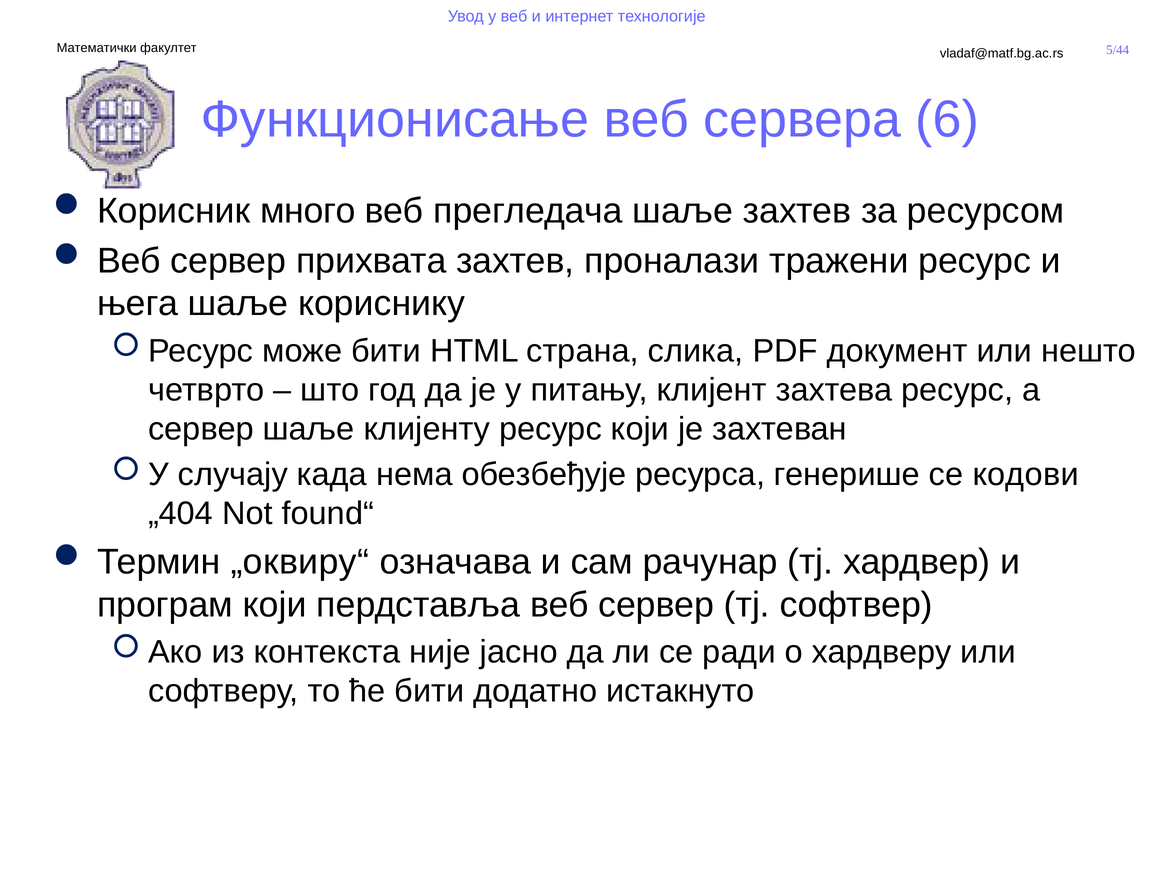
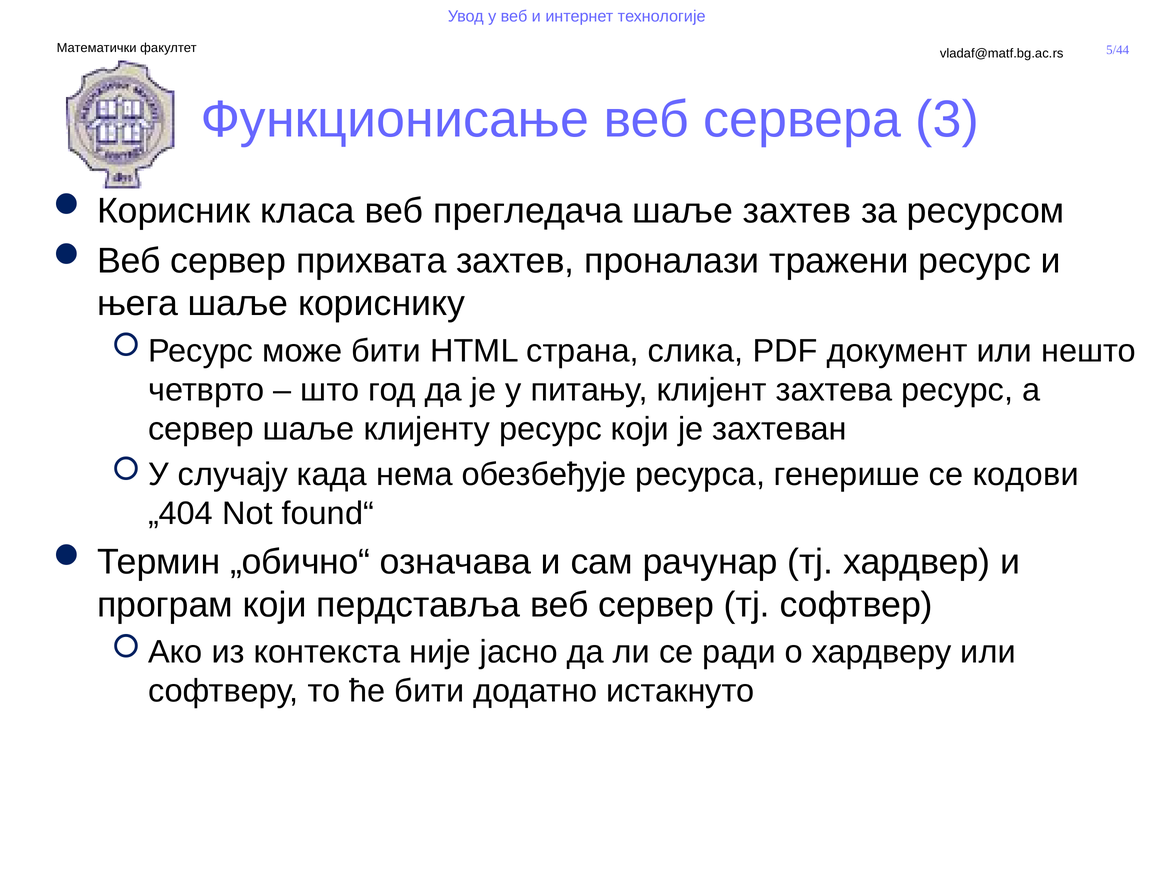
6: 6 -> 3 (947, 119)
много: много -> класа (308, 211)
„оквиру“: „оквиру“ -> „обично“ (300, 562)
